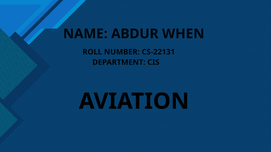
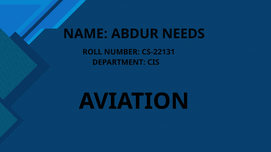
WHEN: WHEN -> NEEDS (183, 34)
